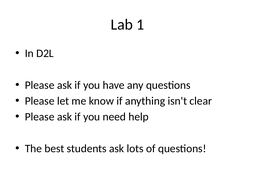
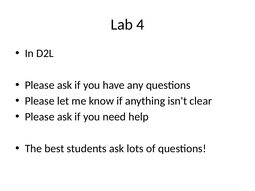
1: 1 -> 4 (140, 25)
